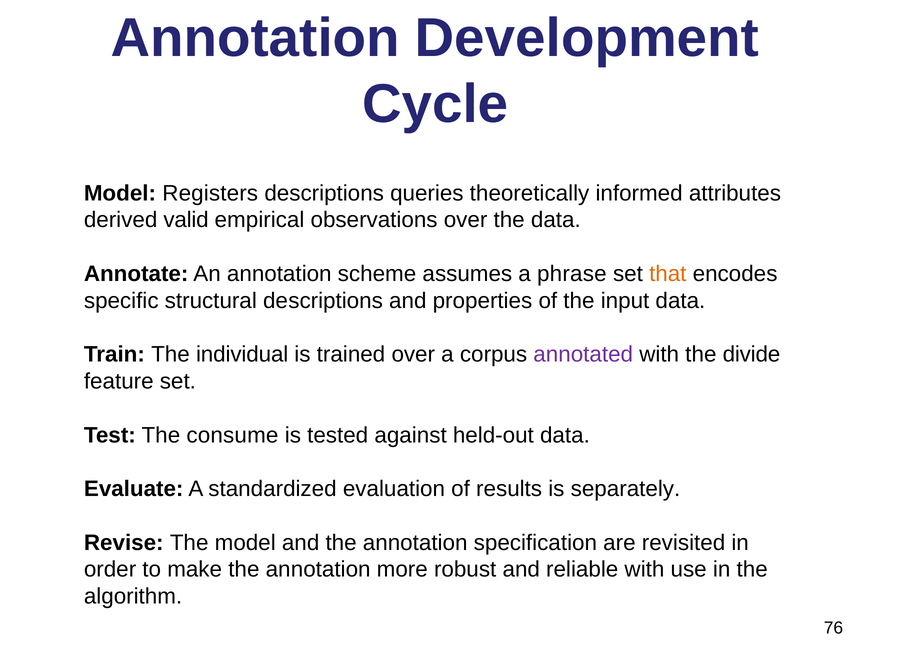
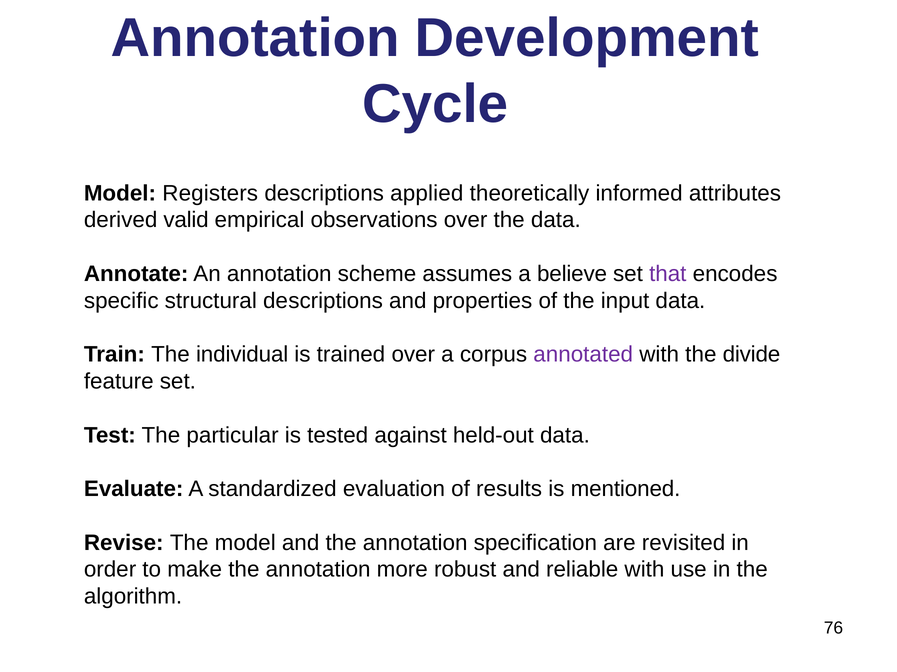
queries: queries -> applied (427, 193)
phrase: phrase -> believe (572, 274)
that colour: orange -> purple (668, 274)
consume: consume -> particular (233, 436)
separately: separately -> mentioned (626, 489)
